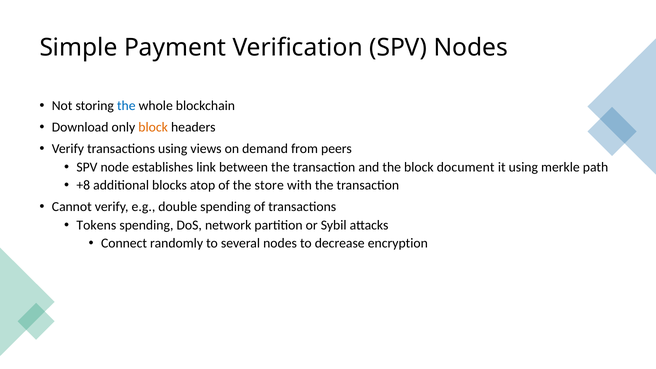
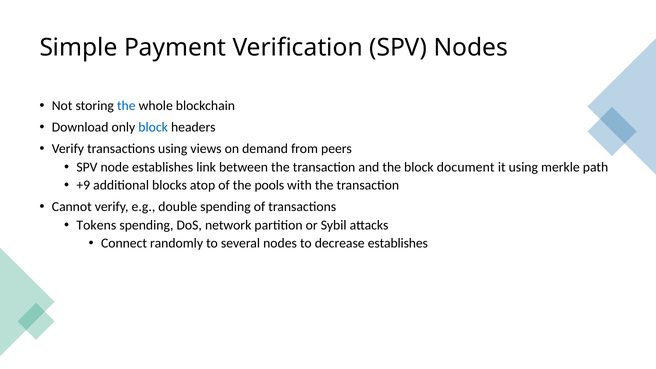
block colour: orange -> blue (153, 127)
+8: +8 -> +9 (83, 185)
store: store -> pools (269, 185)
decrease encryption: encryption -> establishes (398, 243)
